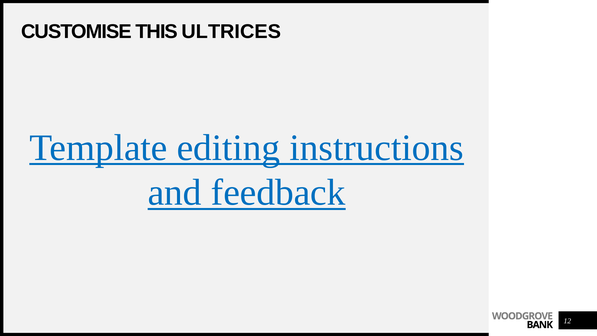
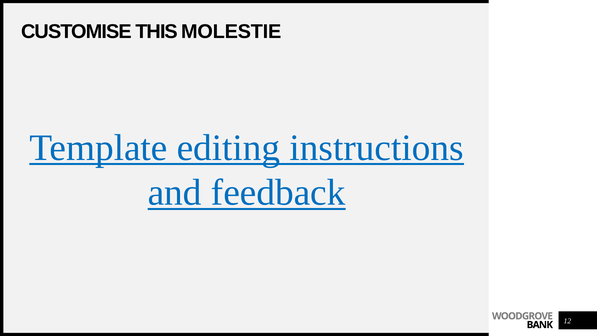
ULTRICES: ULTRICES -> MOLESTIE (231, 32)
